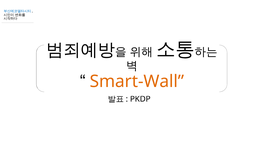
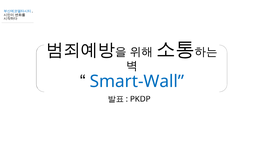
Smart-Wall colour: orange -> blue (137, 81)
